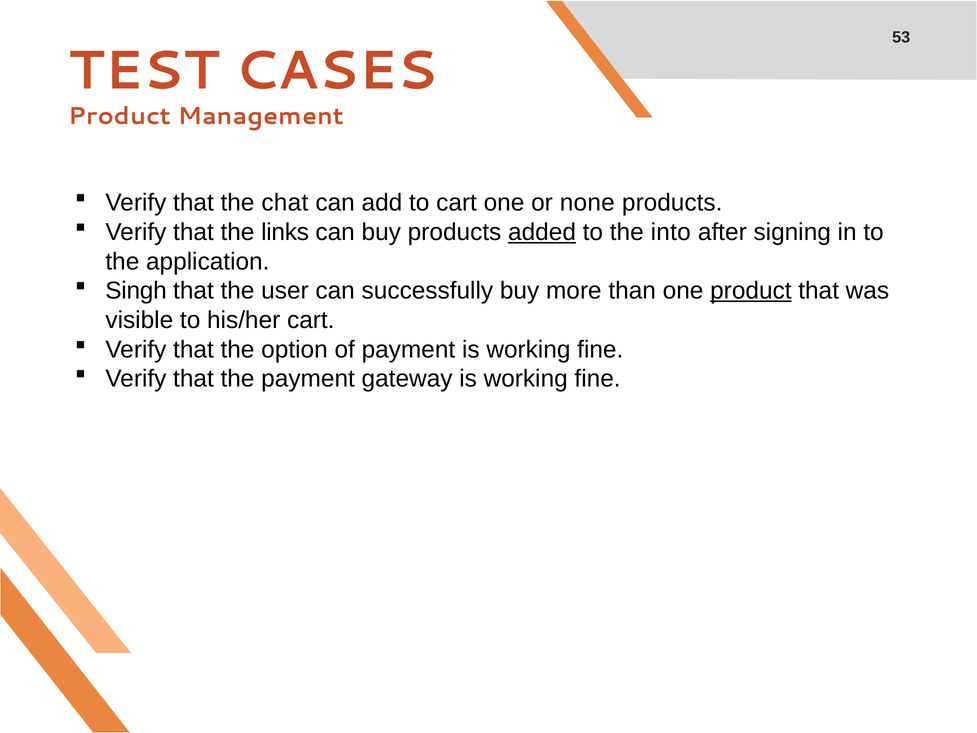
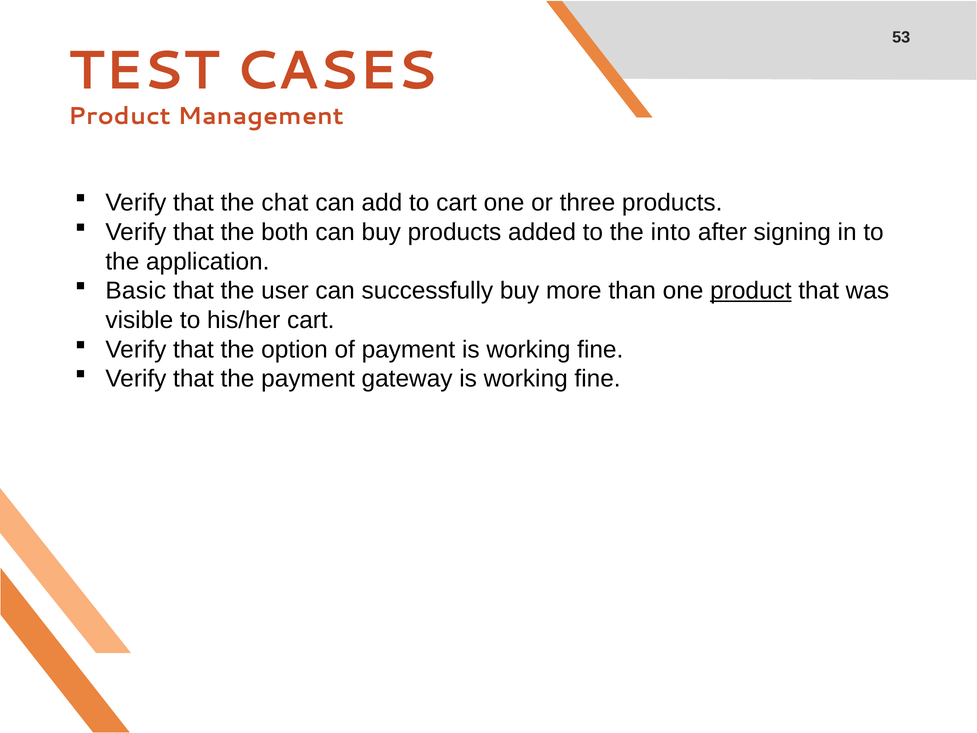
none: none -> three (587, 203)
links: links -> both (285, 232)
added underline: present -> none (542, 232)
Singh: Singh -> Basic (136, 291)
